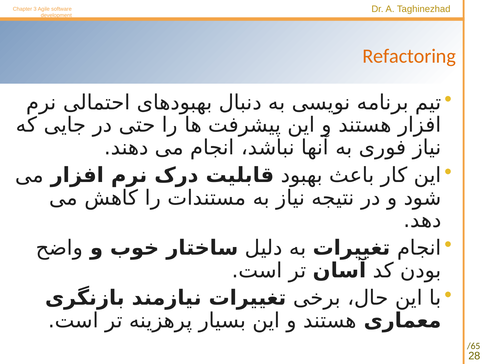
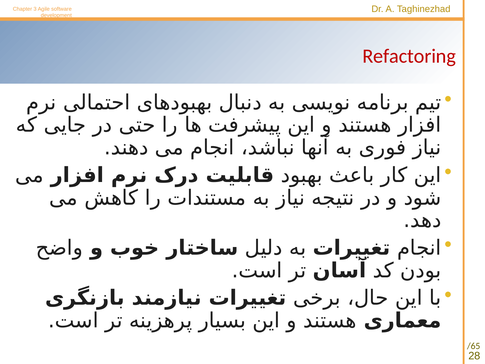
Refactoring colour: orange -> red (409, 56)
